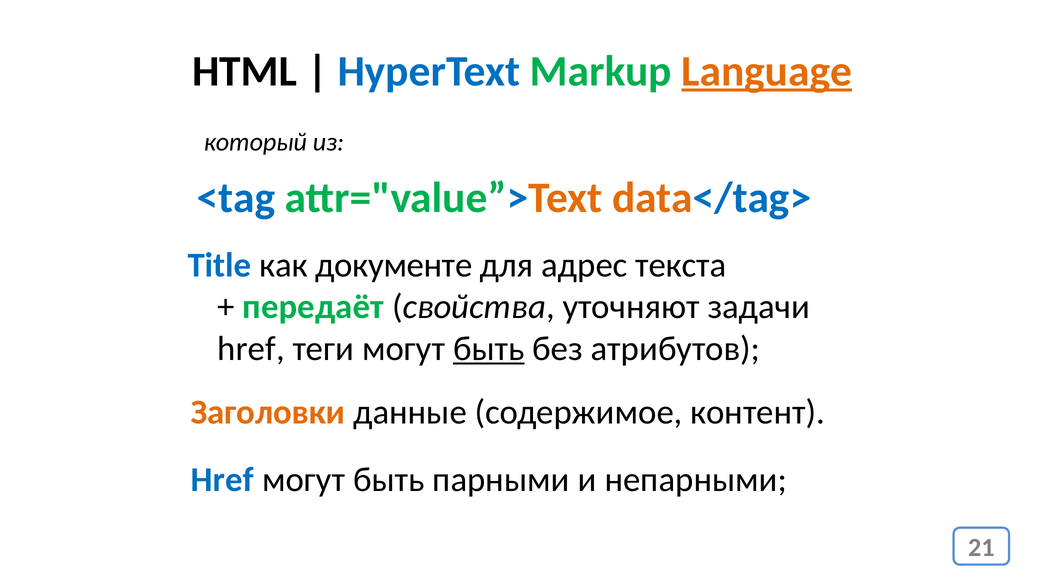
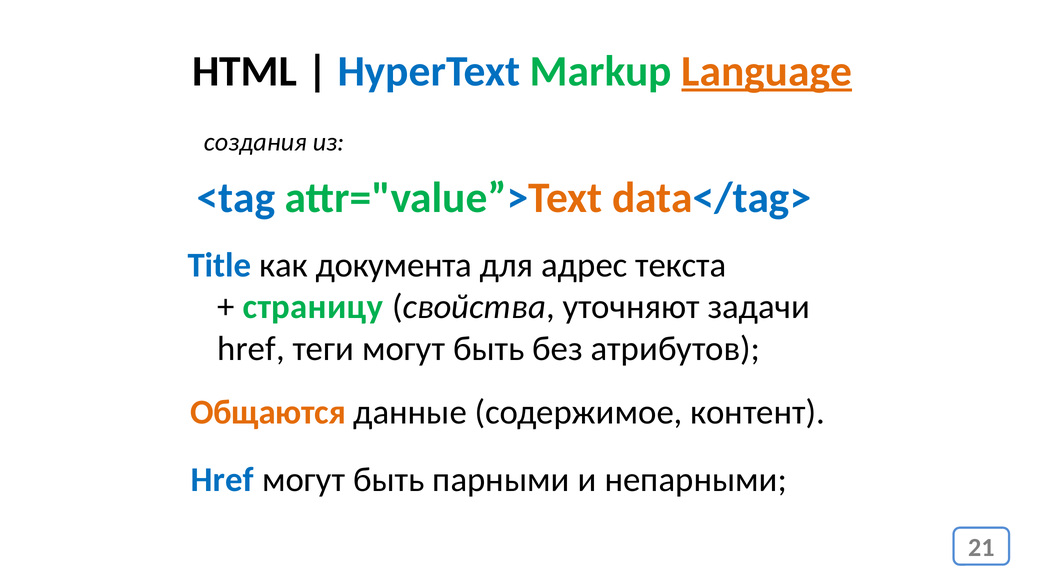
который: который -> создания (255, 142)
документе: документе -> документа (394, 265)
передаёт: передаёт -> страницу (313, 307)
быть underline: present -> none (489, 349)
Заголовки: Заголовки -> Общаются (268, 413)
